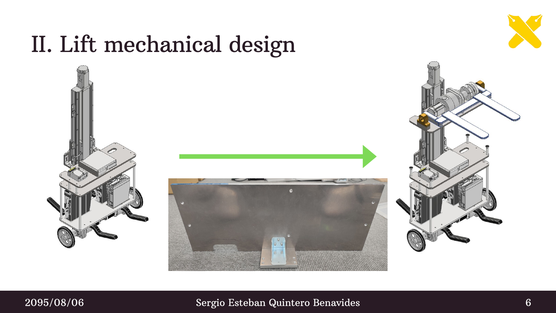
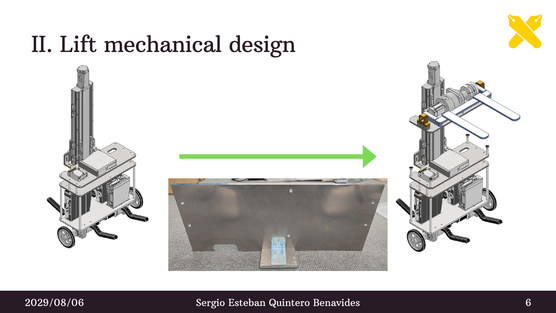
2095/08/06: 2095/08/06 -> 2029/08/06 (54, 303)
